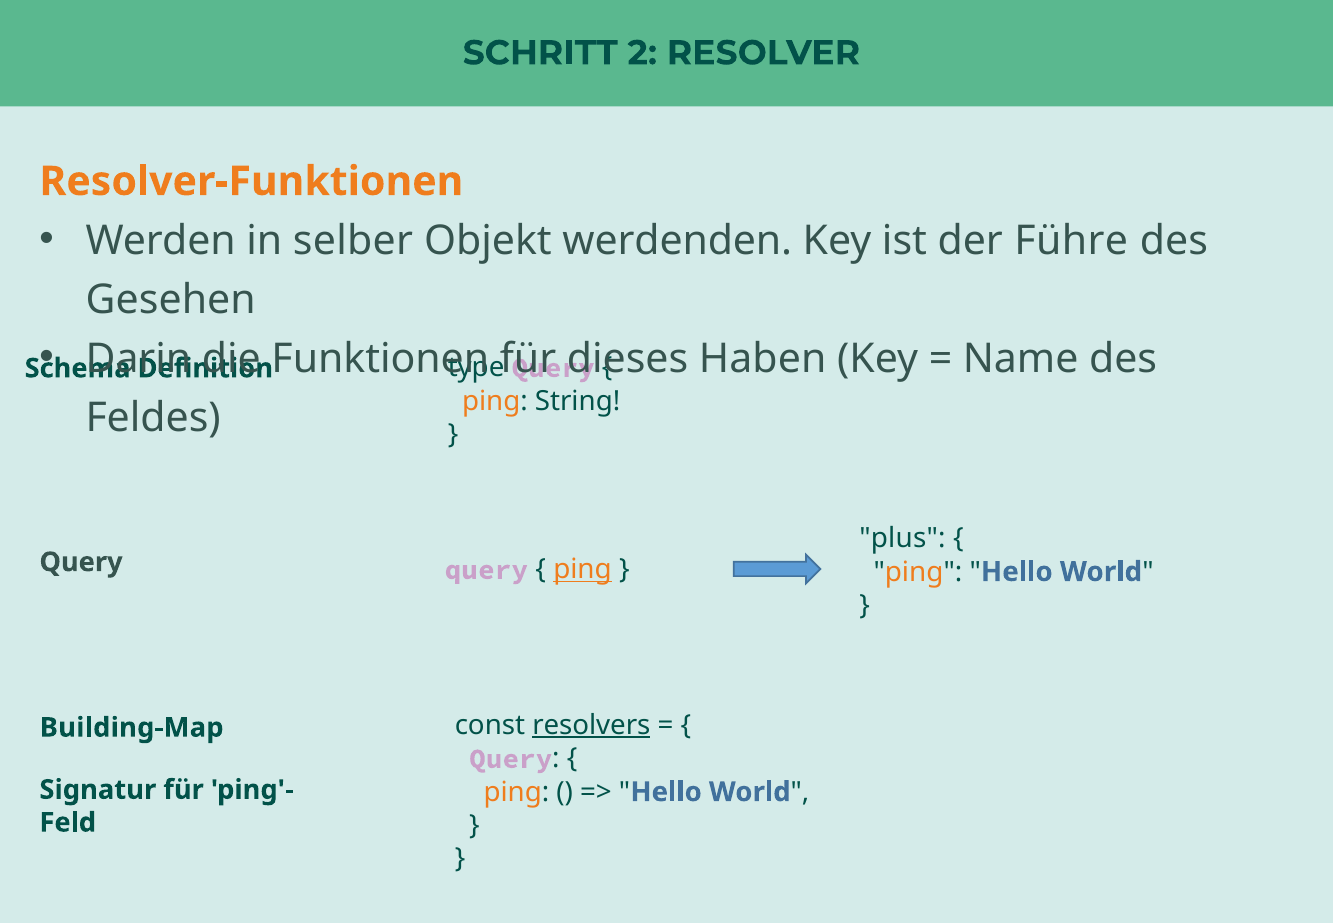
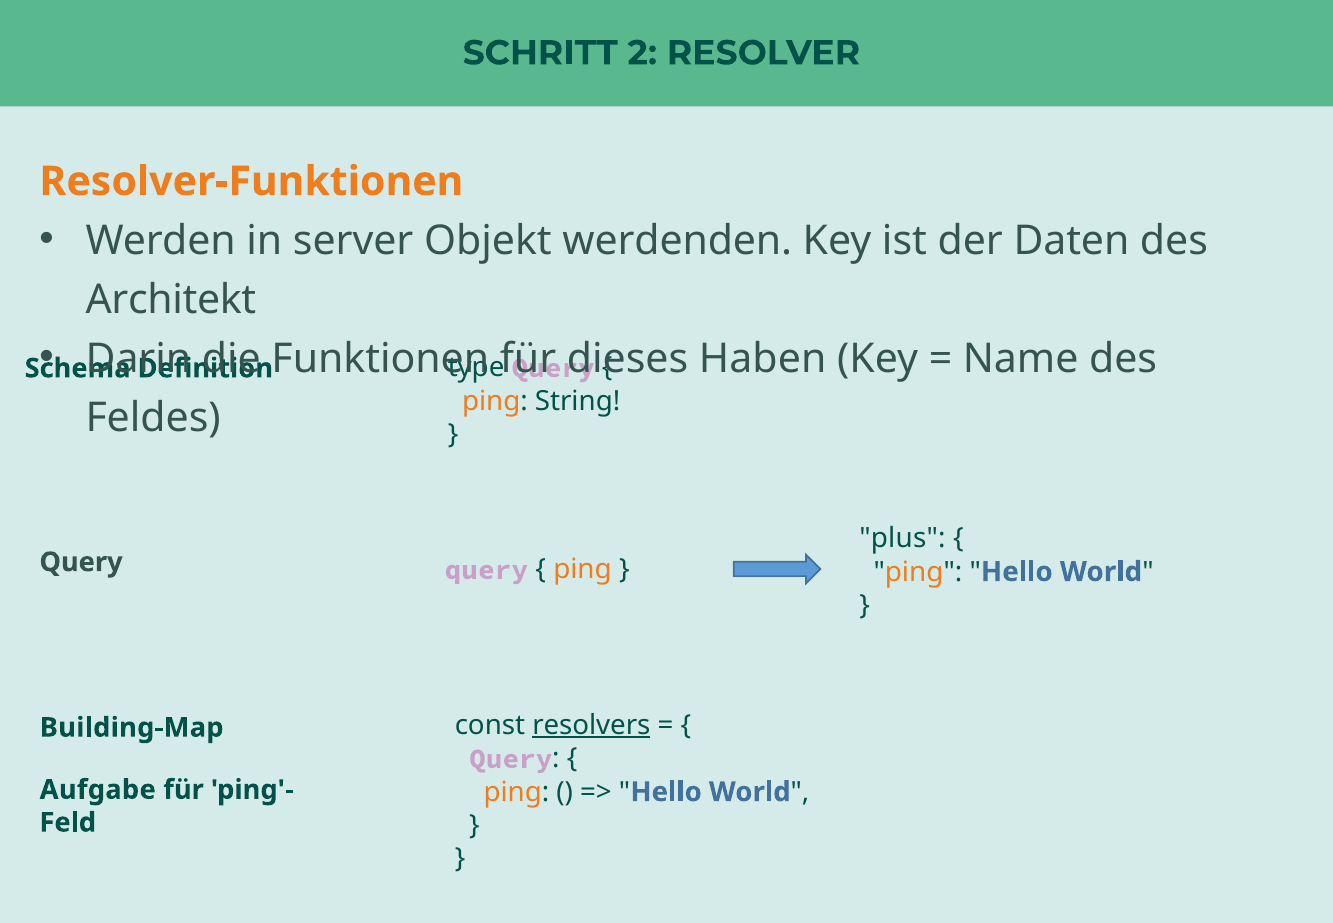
selber: selber -> server (353, 240)
Führe: Führe -> Daten (1071, 240)
Gesehen: Gesehen -> Architekt (171, 300)
ping underline: present -> none (583, 570)
Signatur: Signatur -> Aufgabe (98, 790)
